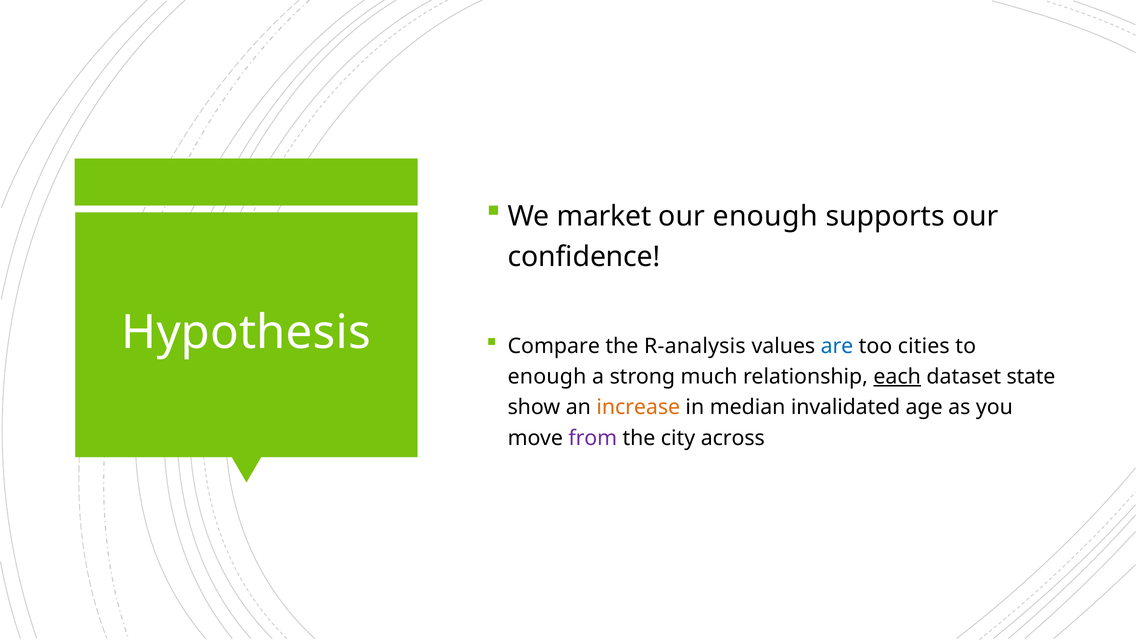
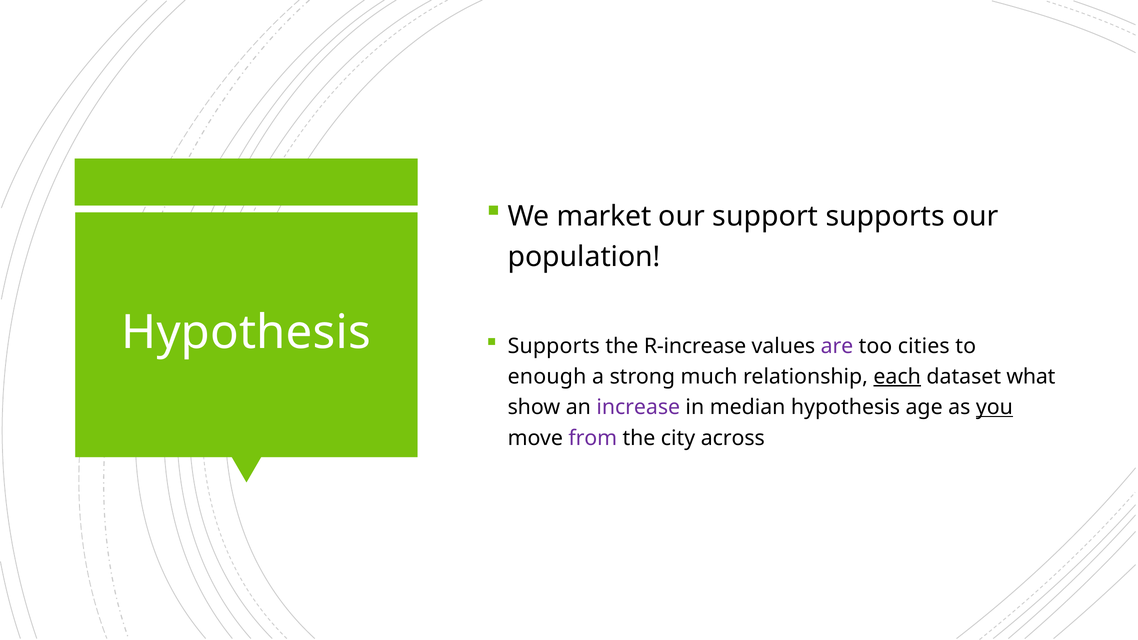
our enough: enough -> support (765, 216)
confidence: confidence -> population (584, 257)
Compare: Compare -> Supports (554, 346)
R-analysis: R-analysis -> R-increase (695, 346)
are colour: blue -> purple (837, 346)
state: state -> what (1031, 377)
increase colour: orange -> purple (638, 407)
median invalidated: invalidated -> hypothesis (845, 407)
you underline: none -> present (994, 407)
